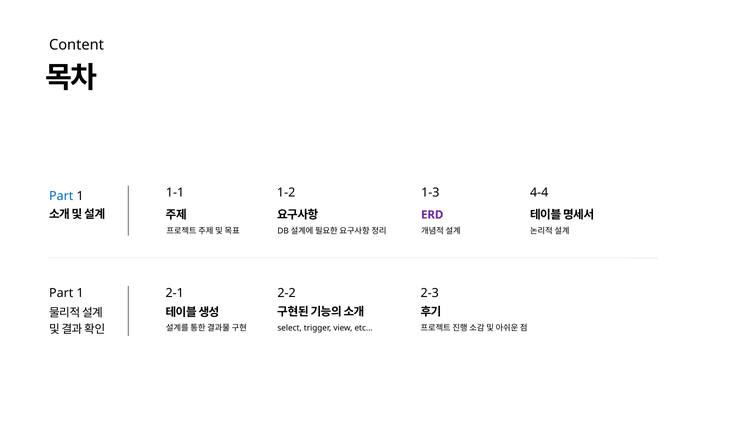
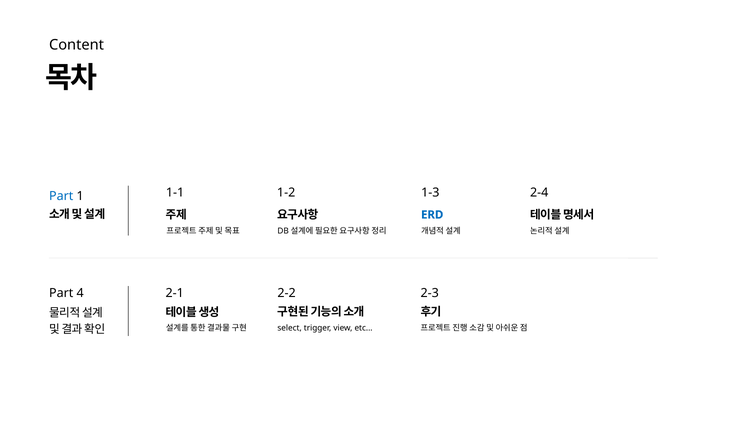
4-4: 4-4 -> 2-4 (539, 192)
ERD colour: purple -> blue (432, 215)
1: 1 -> 4 (80, 293)
